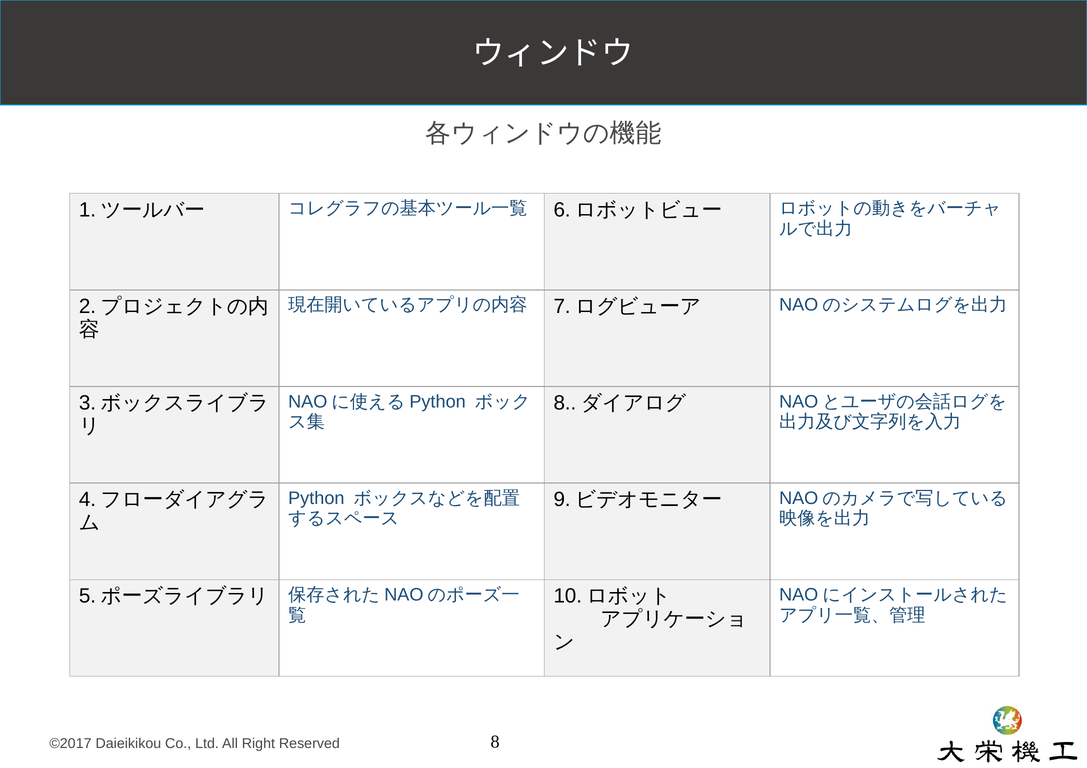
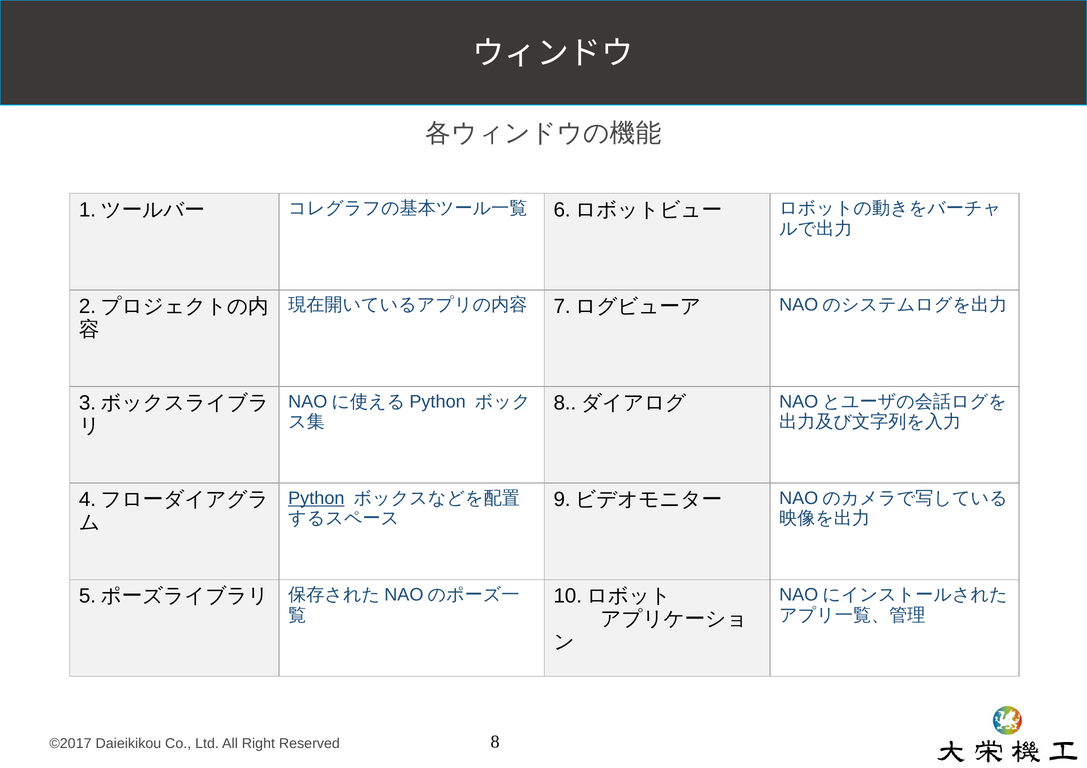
Python underline: none -> present (316, 499)
